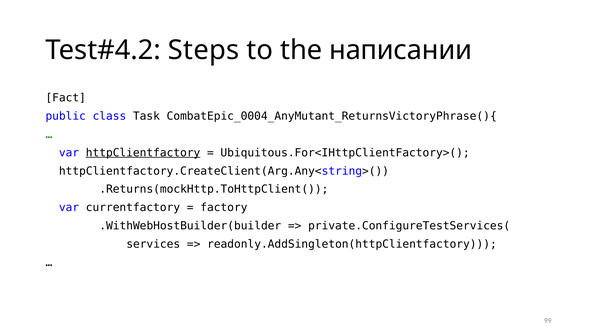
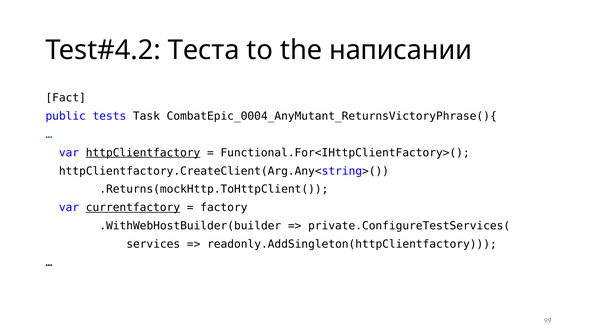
Steps: Steps -> Теста (204, 50)
class: class -> tests (109, 116)
Ubiquitous.For<IHttpClientFactory>(: Ubiquitous.For<IHttpClientFactory>( -> Functional.For<IHttpClientFactory>( (345, 153)
currentfactory underline: none -> present (133, 208)
